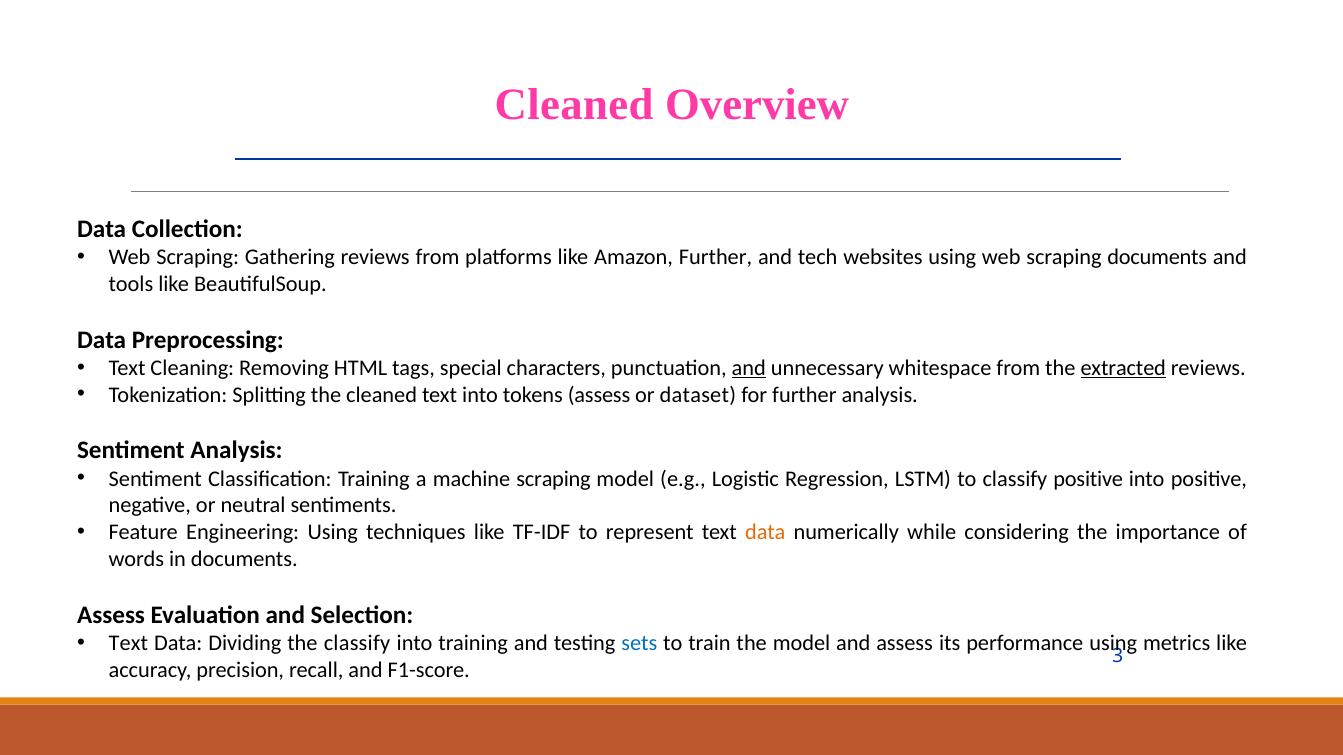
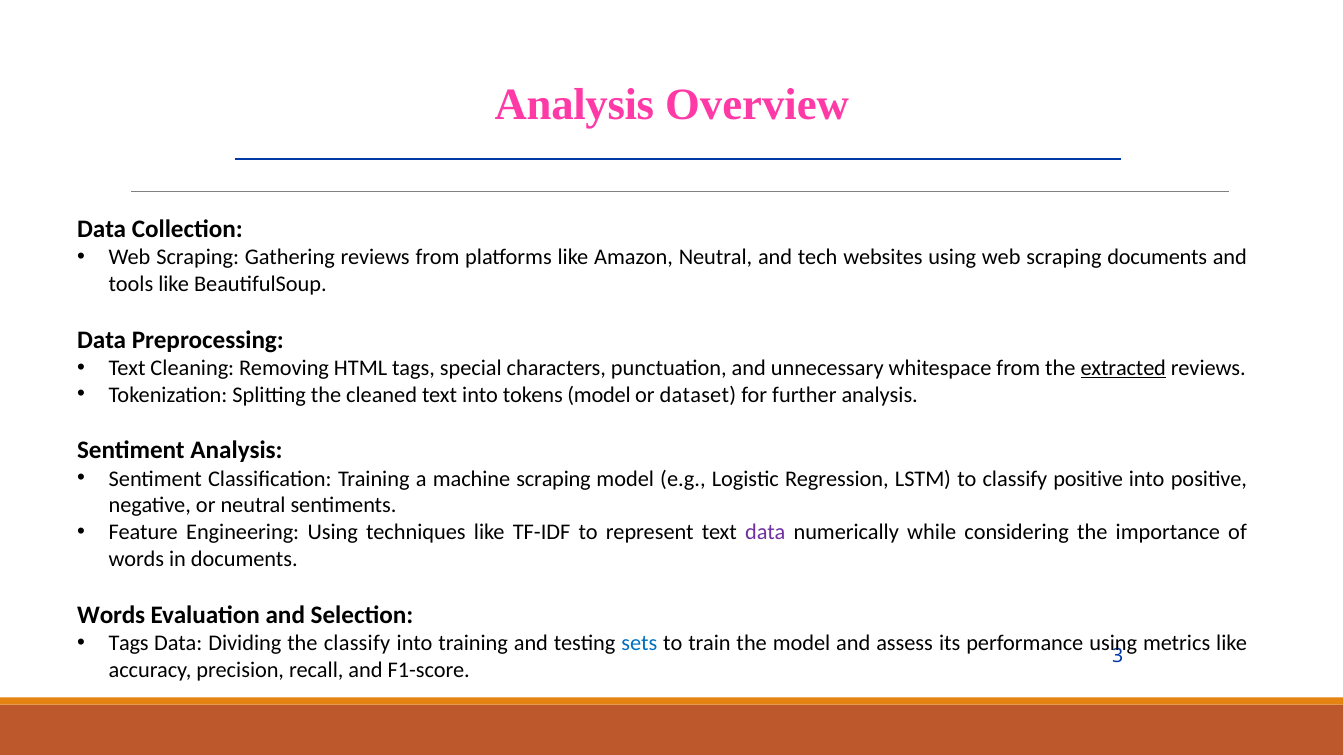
Cleaned: Cleaned -> Analysis (574, 105)
Amazon Further: Further -> Neutral (716, 258)
and underline: present -> none (749, 368)
tokens assess: assess -> model (599, 395)
data colour: orange -> purple (765, 533)
Assess: Assess -> Words (111, 615)
Text: Text -> Tags (129, 643)
